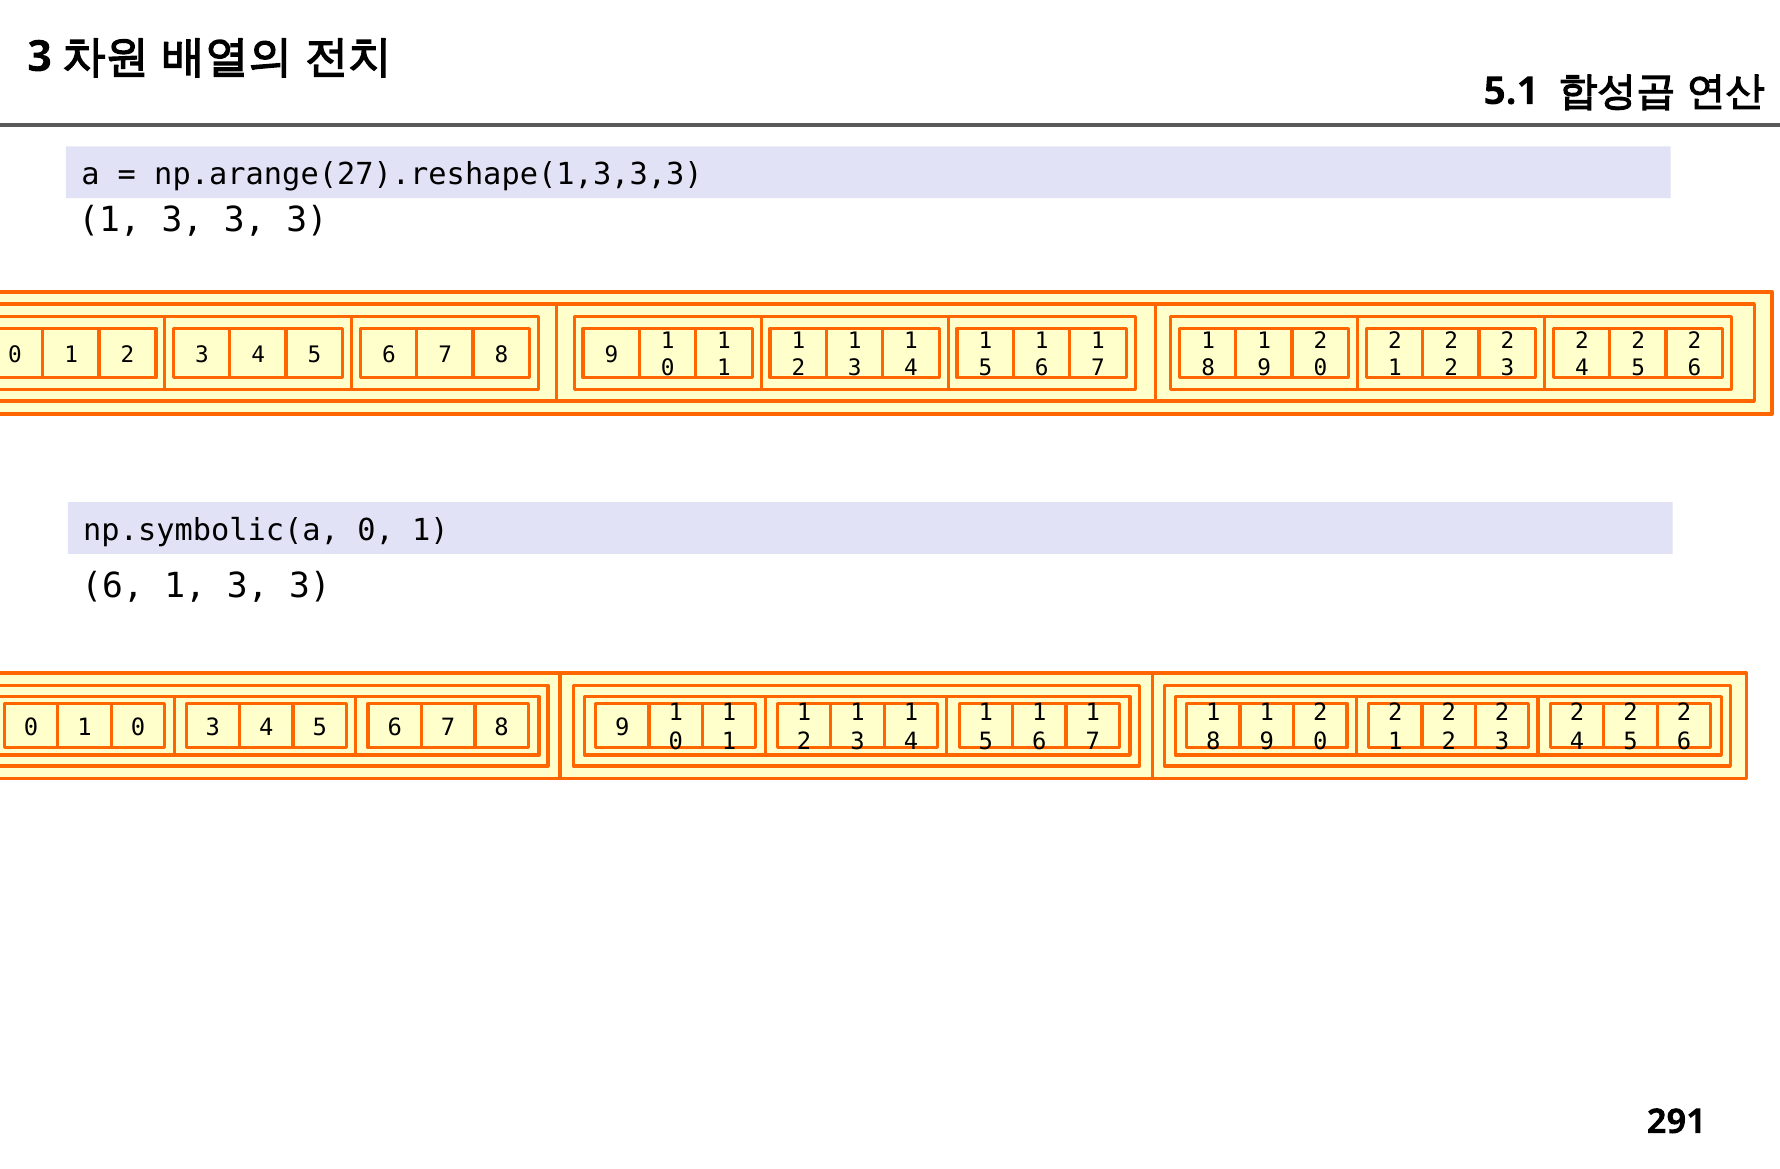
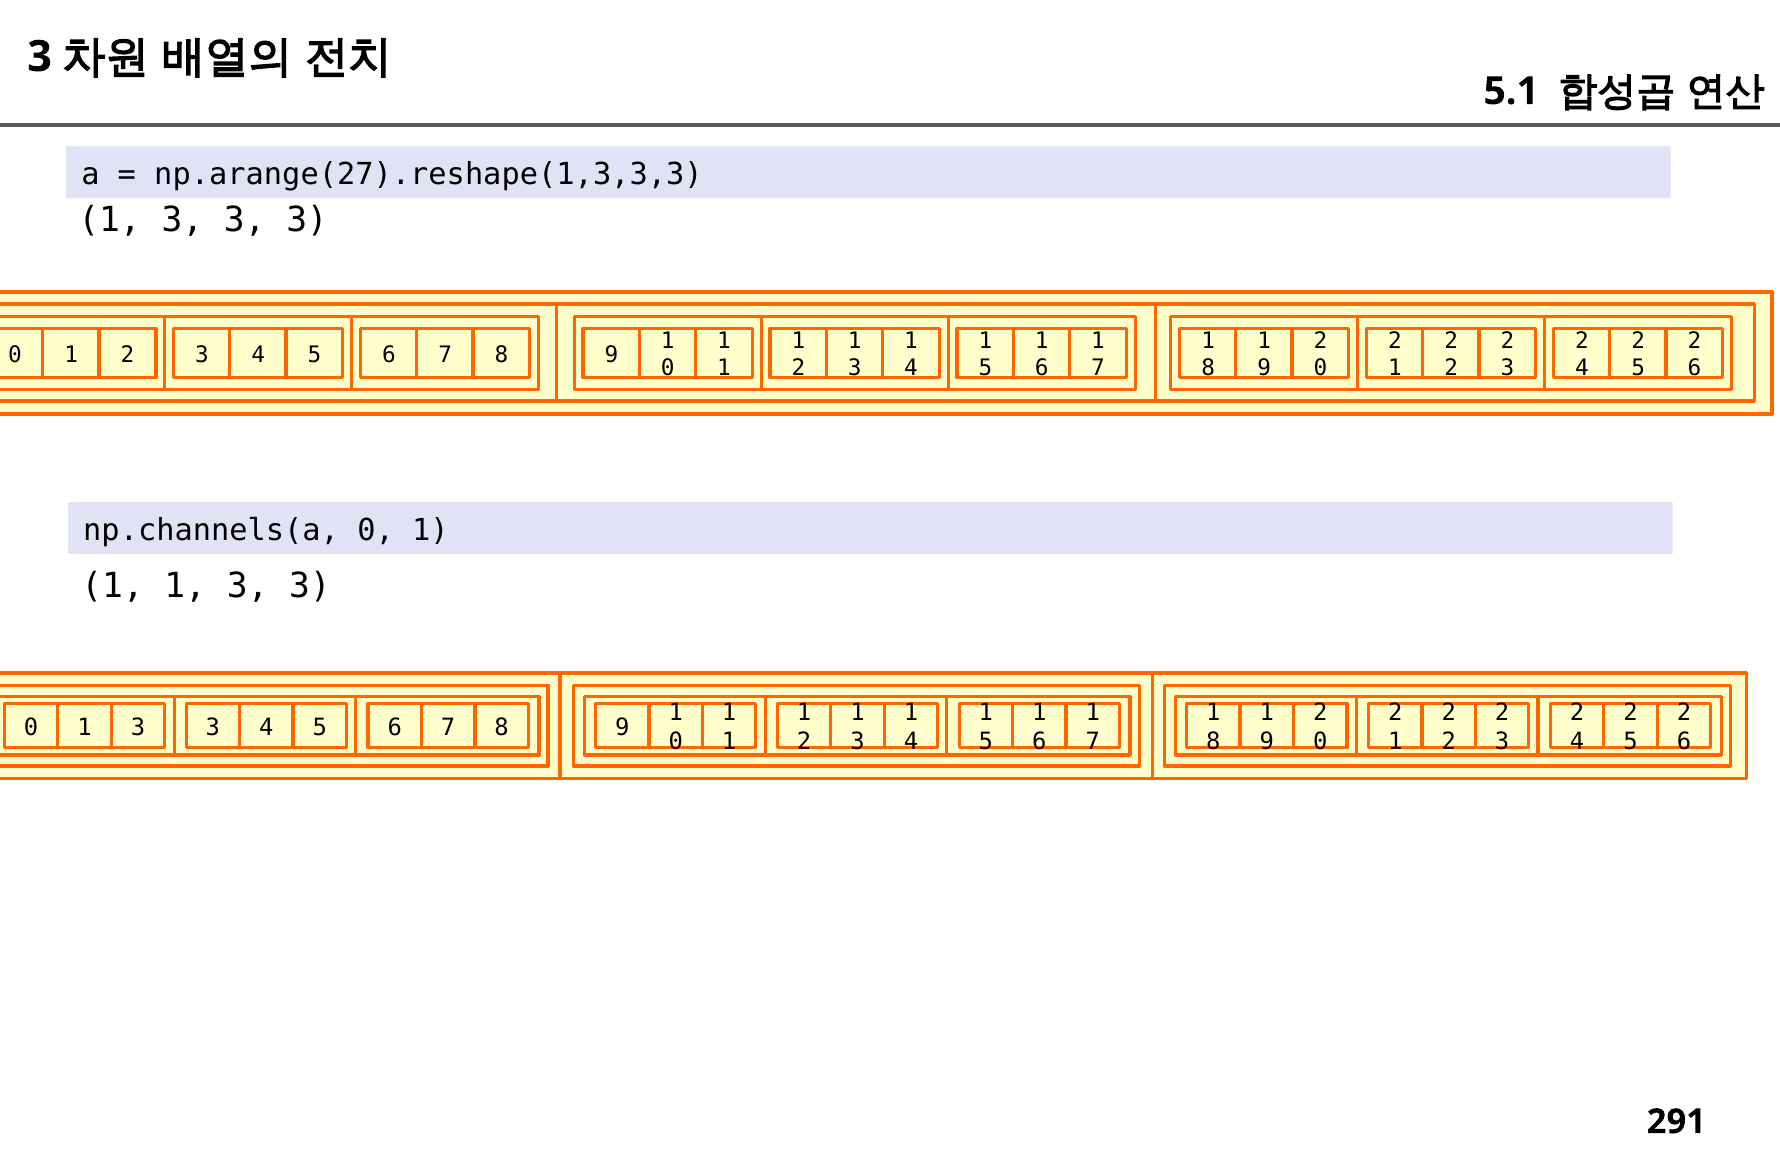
np.symbolic(a: np.symbolic(a -> np.channels(a (211, 530)
6: 6 -> 1 (113, 587)
0 1 0: 0 -> 3 (138, 727)
